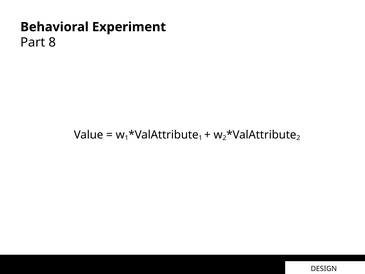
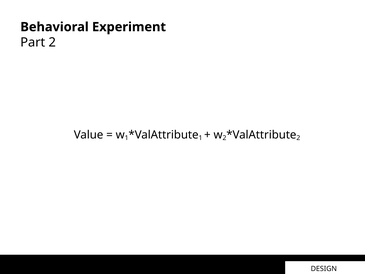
Part 8: 8 -> 2 (52, 42)
